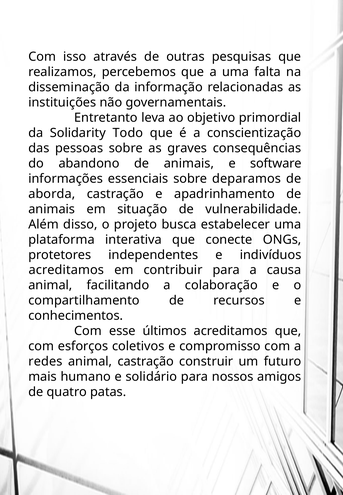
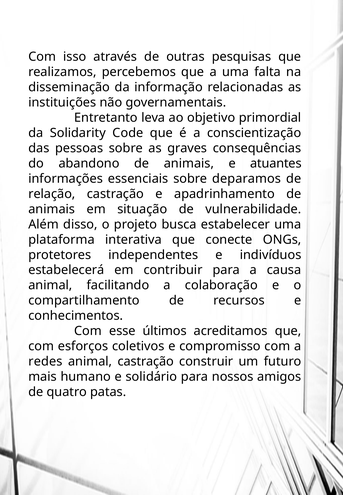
Todo: Todo -> Code (128, 133)
software: software -> atuantes (276, 164)
aborda: aborda -> relação (52, 194)
acreditamos: acreditamos -> estabelecerá (66, 270)
